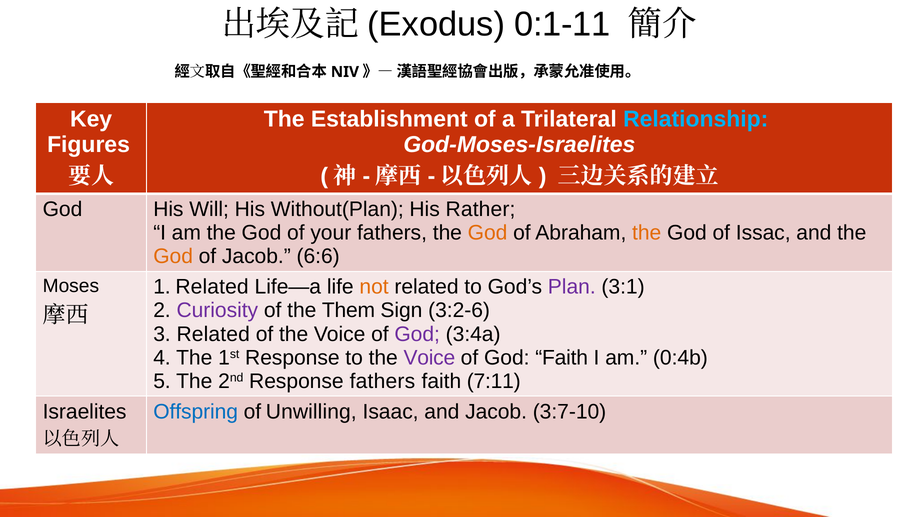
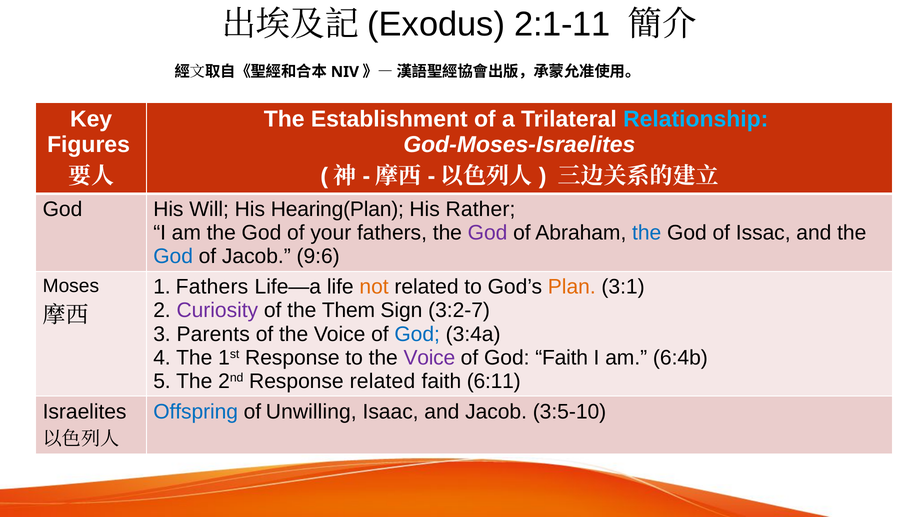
0:1-11: 0:1-11 -> 2:1-11 (562, 24)
Without(Plan: Without(Plan -> Hearing(Plan (337, 209)
God colour: orange -> purple (488, 233)
the colour: orange -> blue (647, 233)
God colour: orange -> blue (173, 256)
6:6: 6:6 -> 9:6 (318, 256)
1 Related: Related -> Fathers (212, 287)
Plan colour: purple -> orange (572, 287)
3:2-6: 3:2-6 -> 3:2-7 (459, 310)
3 Related: Related -> Parents (213, 334)
God colour: purple -> blue (417, 334)
0:4b: 0:4b -> 6:4b (680, 357)
Response fathers: fathers -> related (382, 381)
7:11: 7:11 -> 6:11 (494, 381)
3:7-10: 3:7-10 -> 3:5-10 (569, 411)
